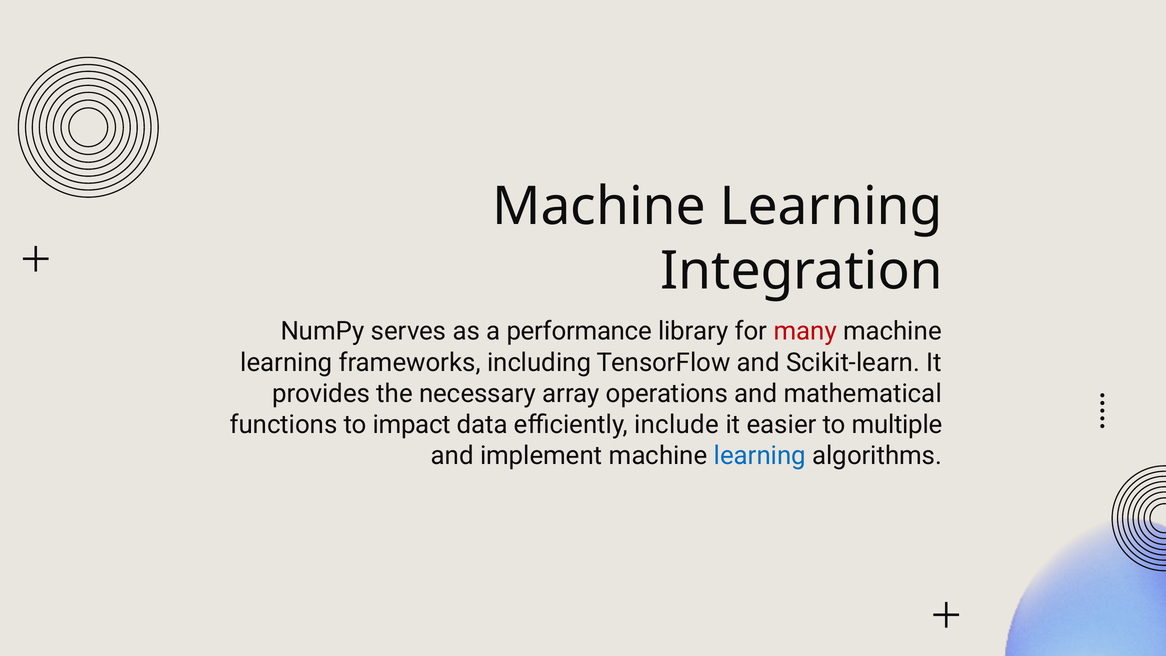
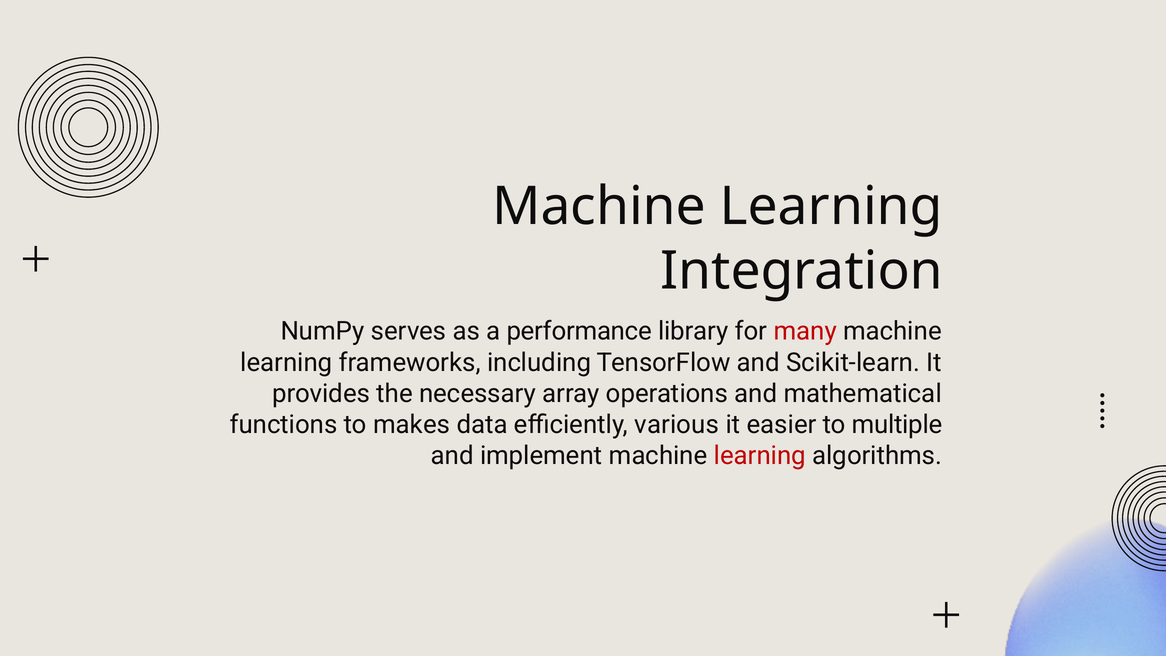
impact: impact -> makes (412, 424)
include: include -> various (677, 424)
learning colour: blue -> red (760, 456)
